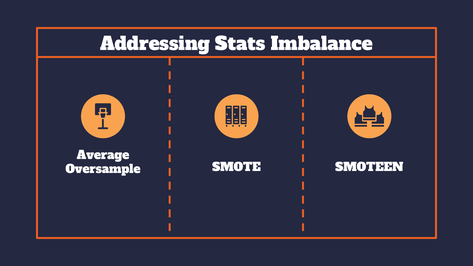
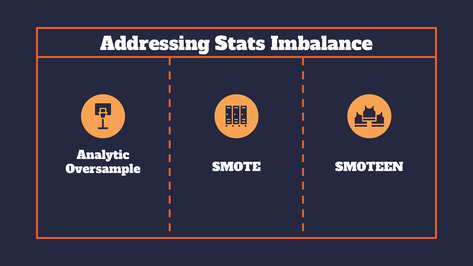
Average: Average -> Analytic (103, 155)
